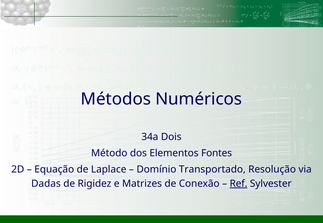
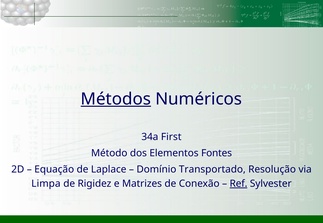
Métodos underline: none -> present (116, 99)
Dois: Dois -> First (171, 137)
Dadas: Dadas -> Limpa (46, 184)
